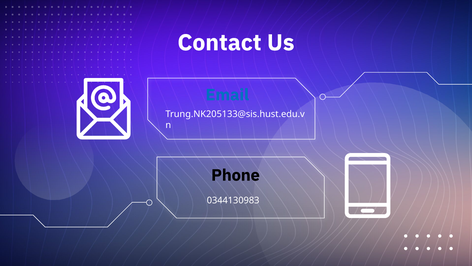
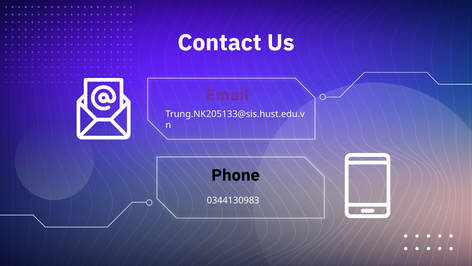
Email colour: blue -> purple (227, 95)
